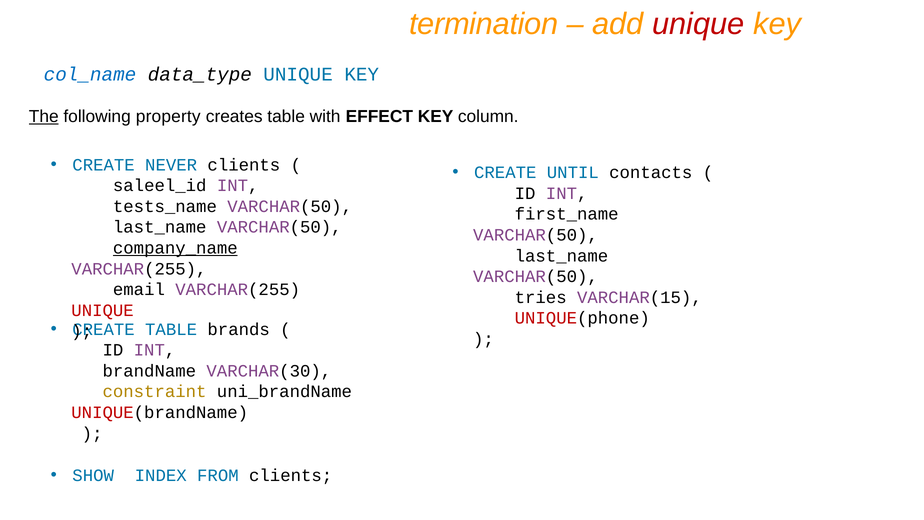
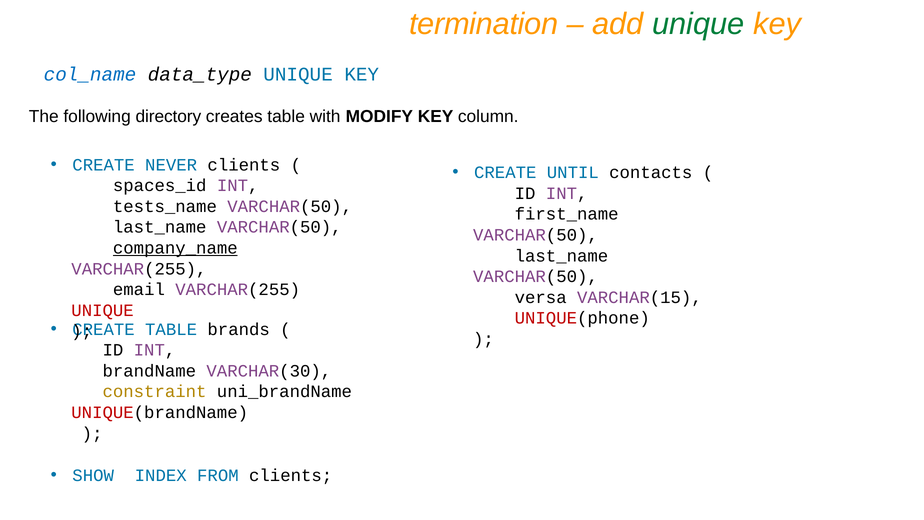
unique colour: red -> green (698, 24)
The underline: present -> none (44, 117)
property: property -> directory (168, 117)
EFFECT: EFFECT -> MODIFY (379, 117)
saleel_id: saleel_id -> spaces_id (160, 186)
tries: tries -> versa (541, 297)
